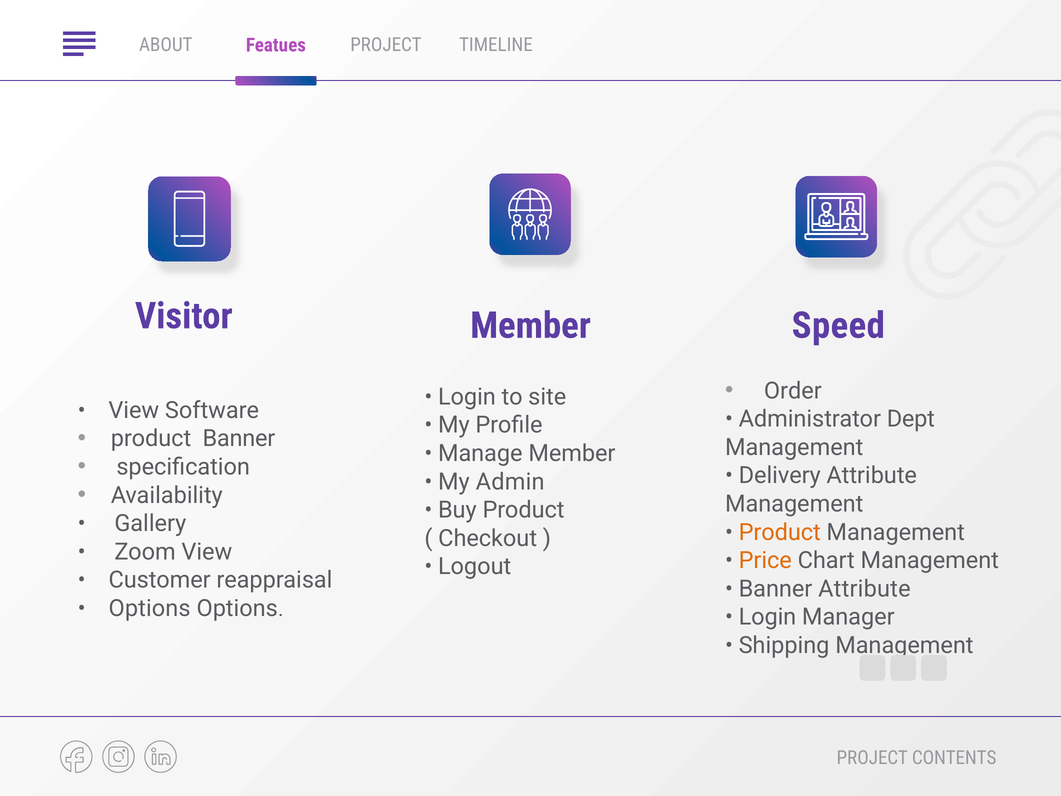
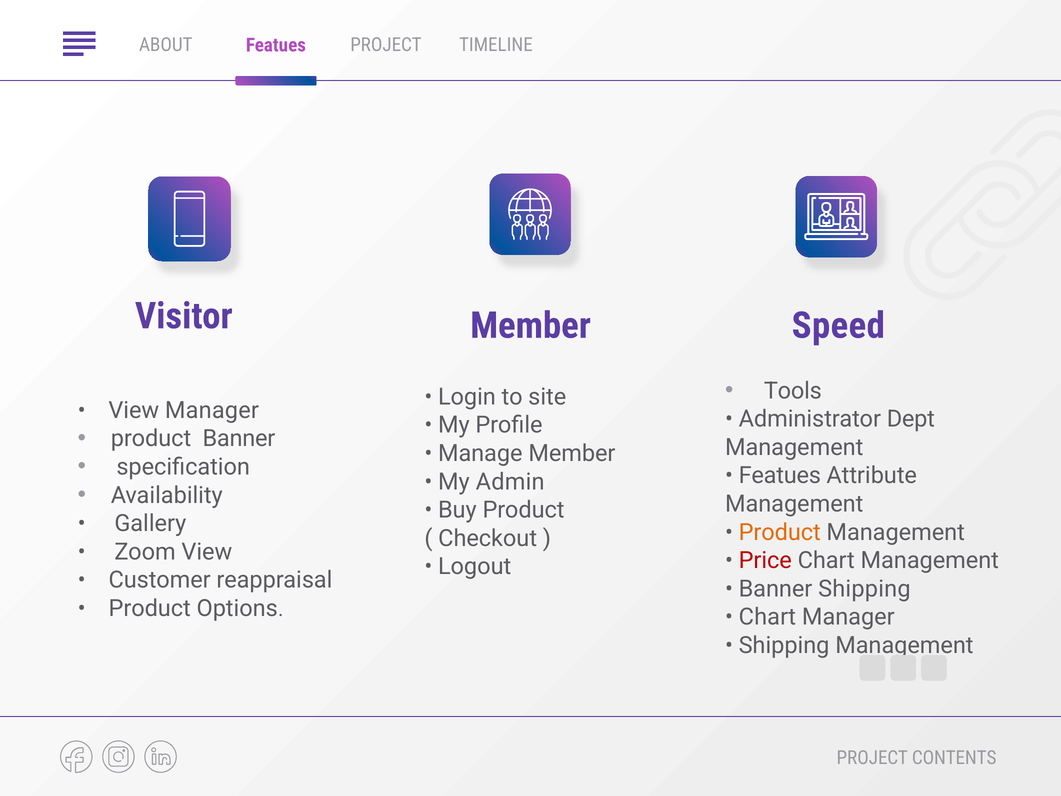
Order: Order -> Tools (793, 391)
View Software: Software -> Manager (212, 410)
Delivery: Delivery -> Featues (780, 476)
Price colour: orange -> red (765, 560)
Banner Attribute: Attribute -> Shipping (864, 589)
Options: Options -> Product (150, 608)
Login: Login -> Chart (767, 617)
